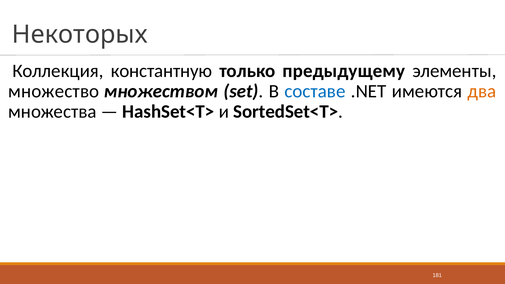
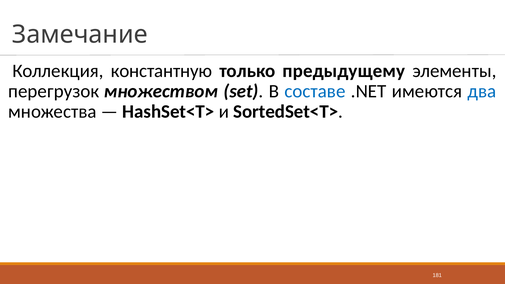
Некоторых: Некоторых -> Замечание (80, 35)
множество: множество -> перегрузок (54, 91)
два colour: orange -> blue (482, 91)
